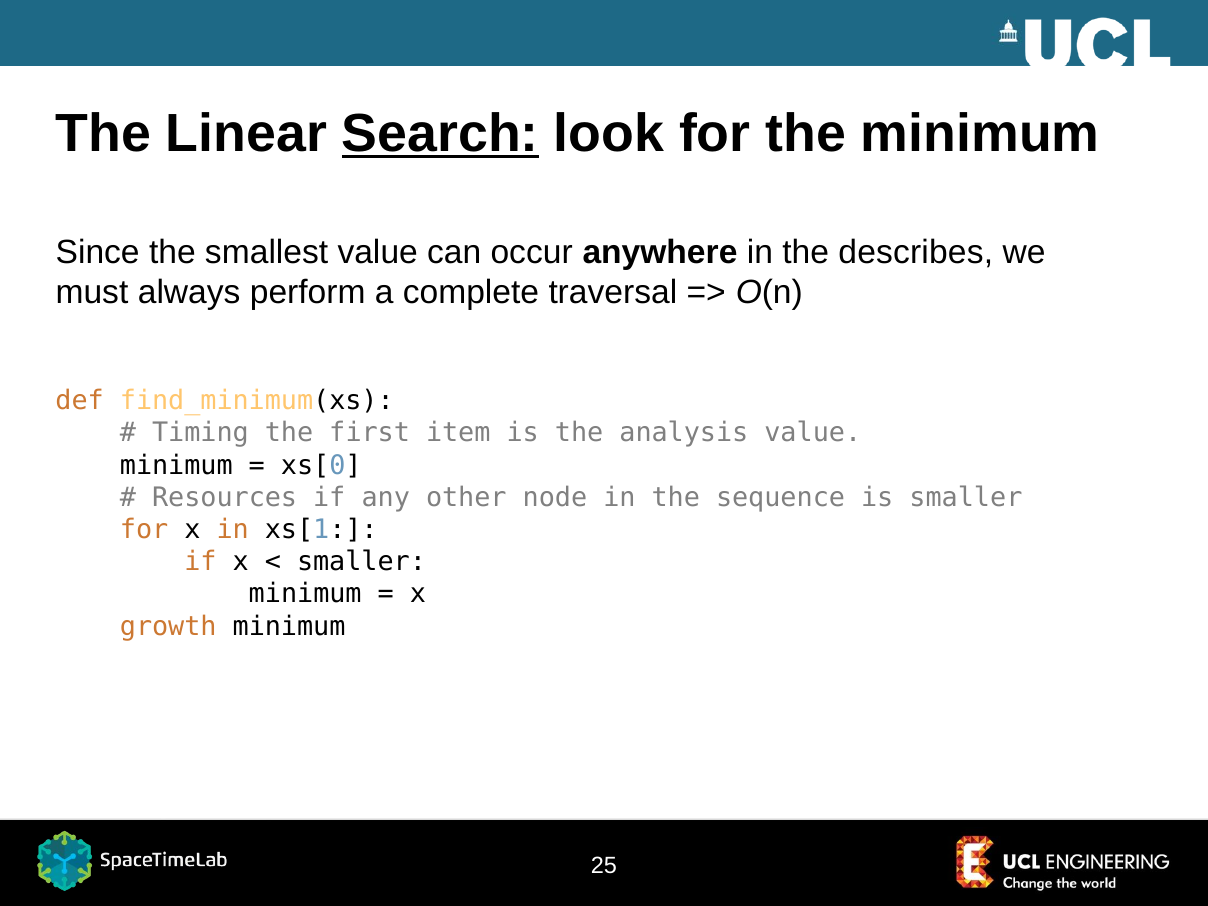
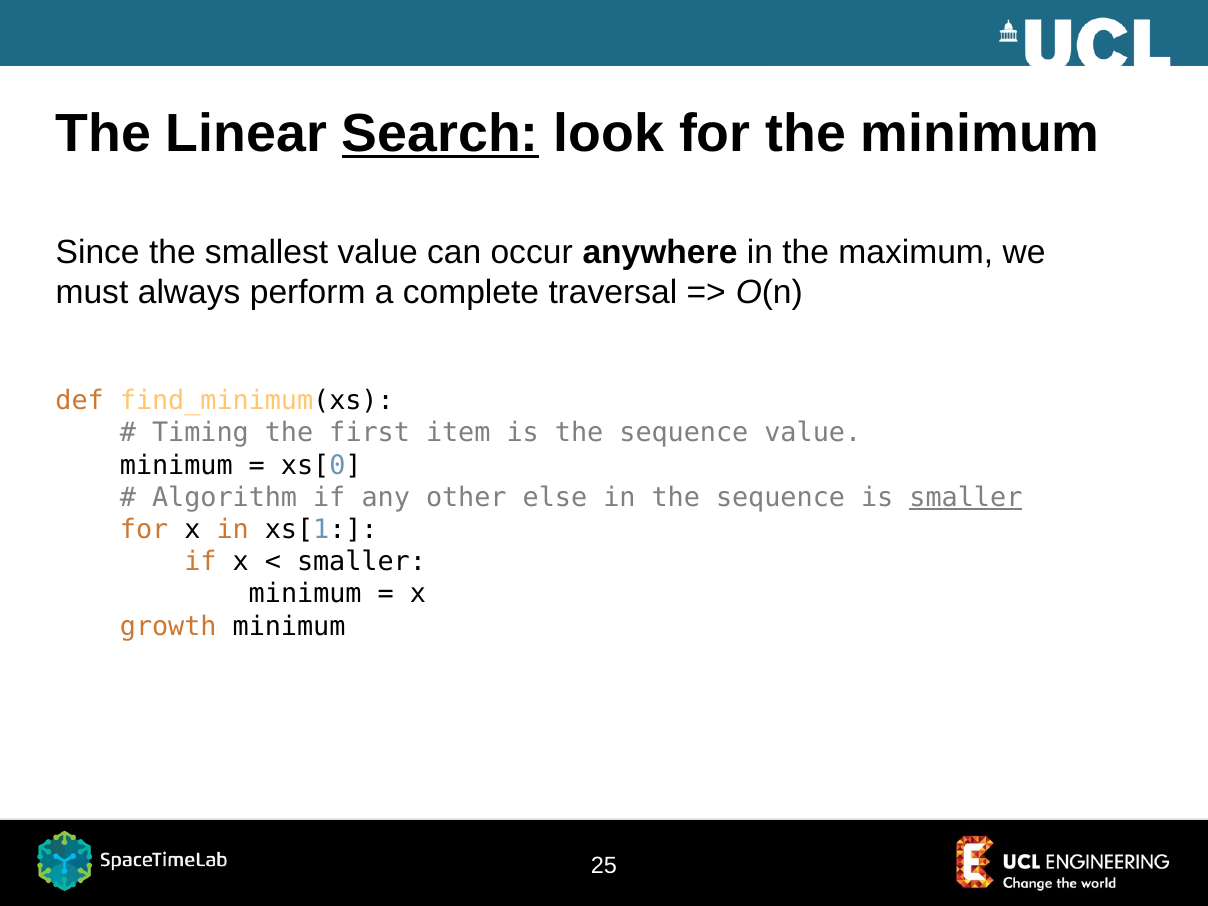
describes: describes -> maximum (916, 253)
is the analysis: analysis -> sequence (684, 433)
Resources: Resources -> Algorithm (225, 497)
node: node -> else (555, 497)
smaller underline: none -> present (966, 497)
